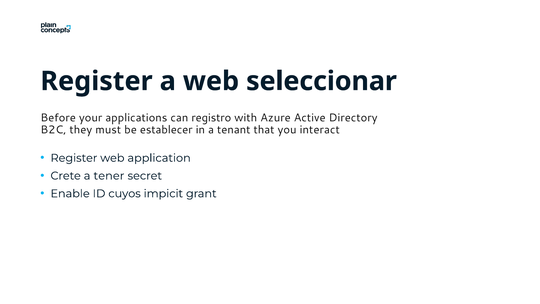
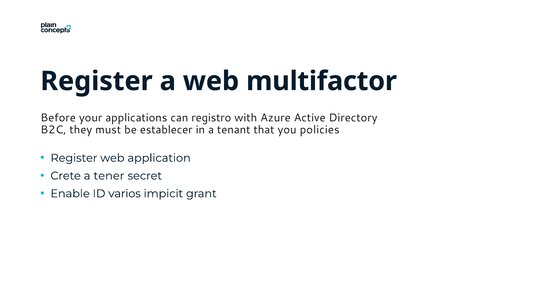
seleccionar: seleccionar -> multifactor (322, 81)
interact: interact -> policies (320, 130)
cuyos: cuyos -> varios (125, 193)
